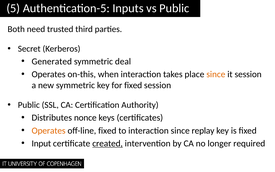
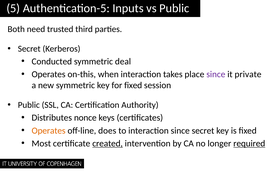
Generated: Generated -> Conducted (52, 61)
since colour: orange -> purple (216, 74)
it session: session -> private (248, 74)
off-line fixed: fixed -> does (107, 131)
since replay: replay -> secret (203, 131)
Input: Input -> Most (41, 143)
required underline: none -> present (249, 143)
